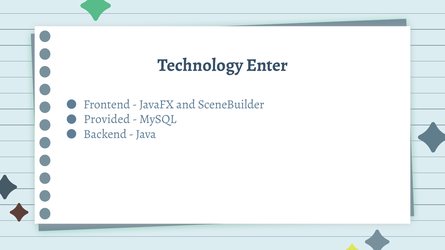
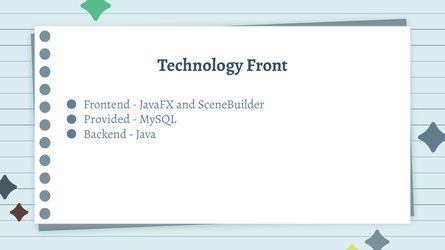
Enter: Enter -> Front (267, 65)
